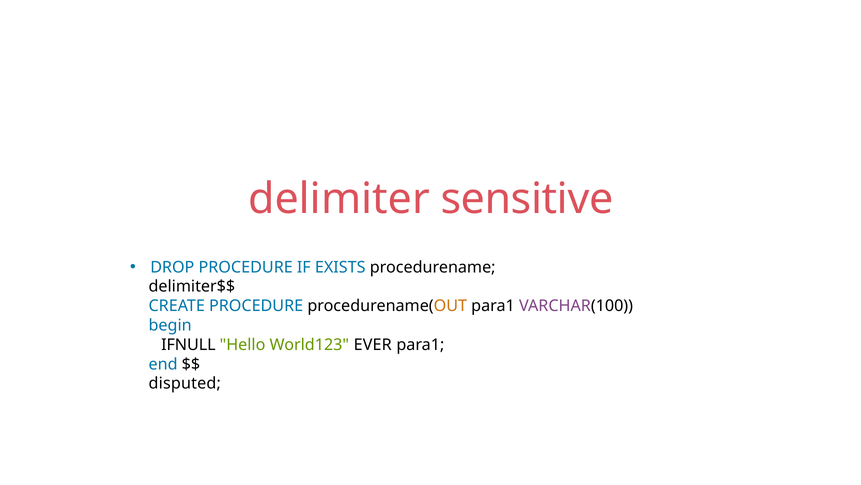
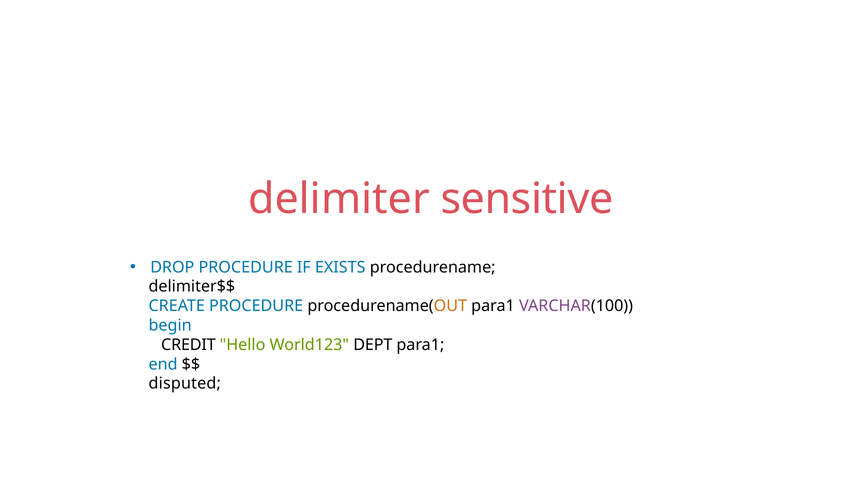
IFNULL: IFNULL -> CREDIT (188, 344)
EVER: EVER -> DEPT (373, 344)
